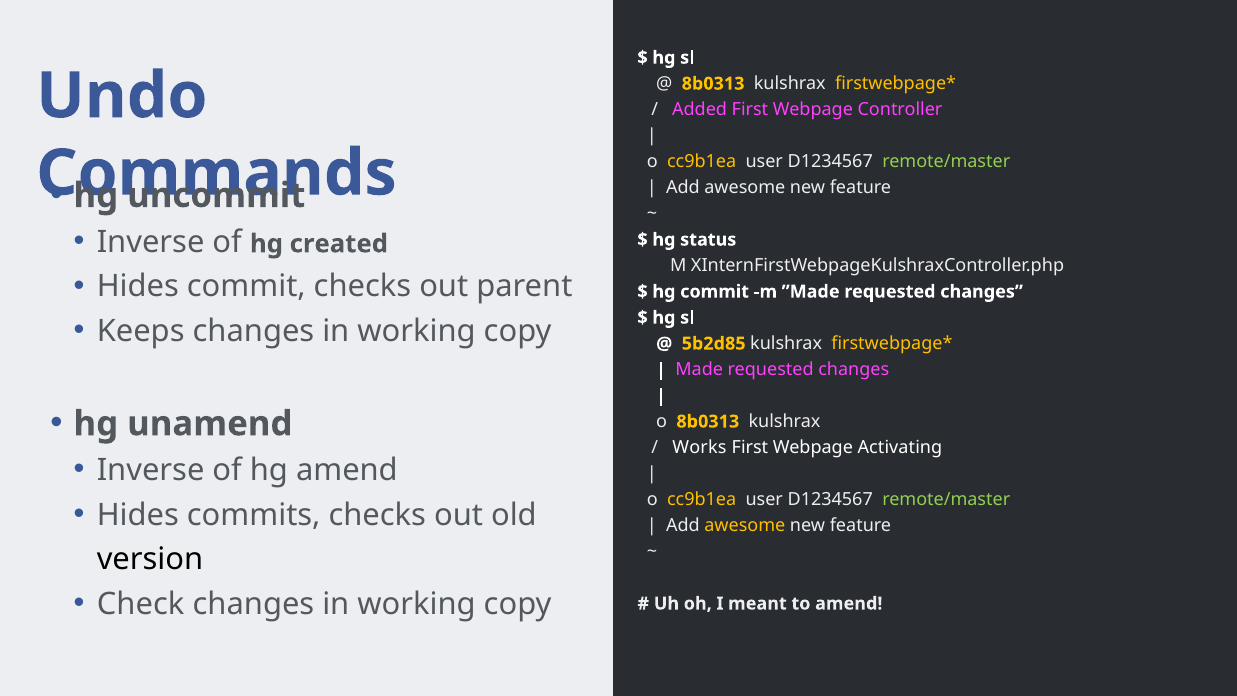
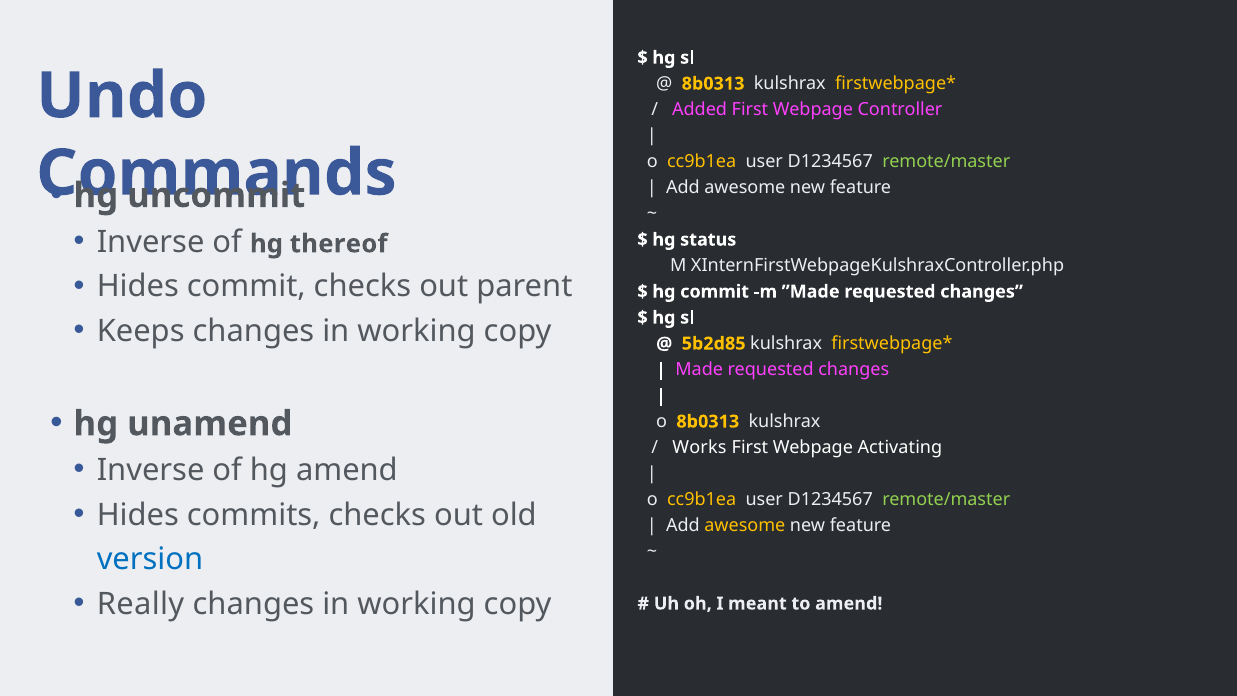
created: created -> thereof (339, 244)
version colour: black -> blue (150, 559)
Check: Check -> Really (141, 604)
